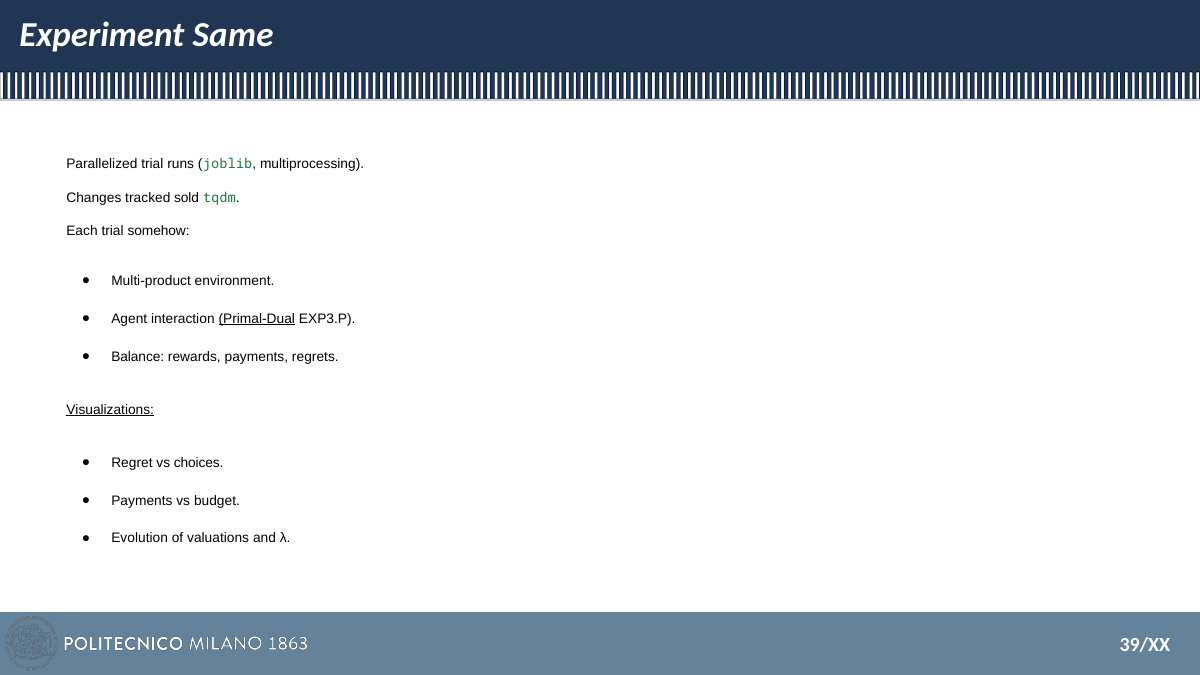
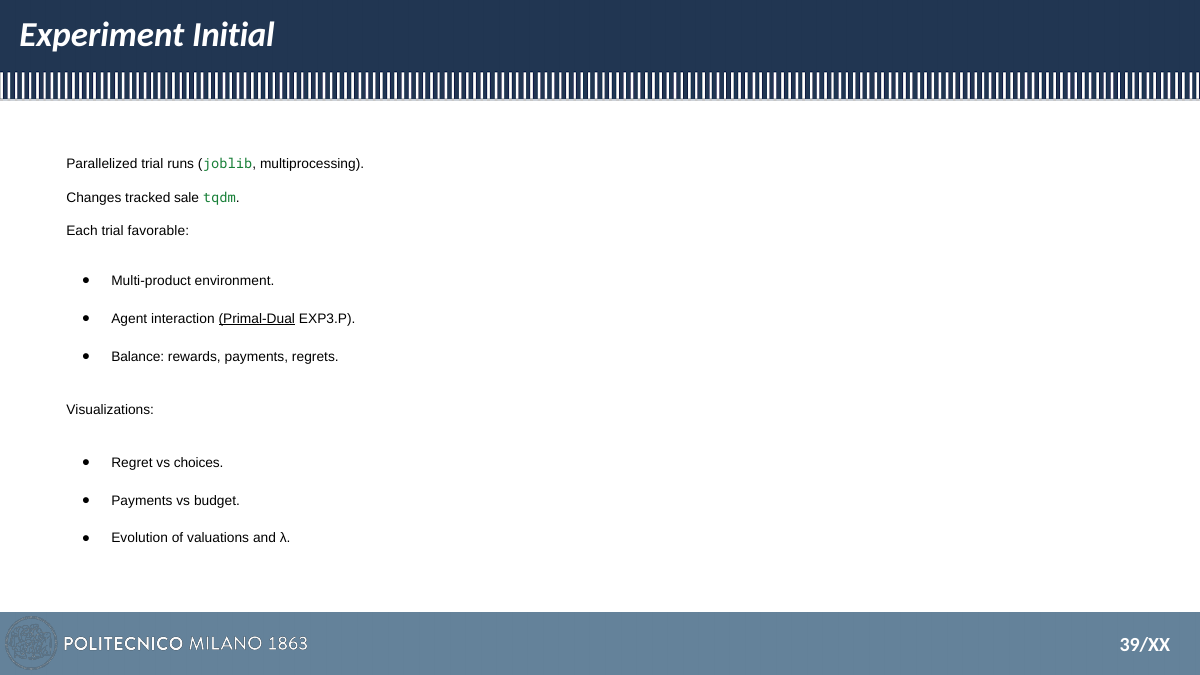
Same: Same -> Initial (233, 35)
sold: sold -> sale (187, 197)
somehow: somehow -> favorable (158, 230)
Visualizations underline: present -> none (110, 410)
